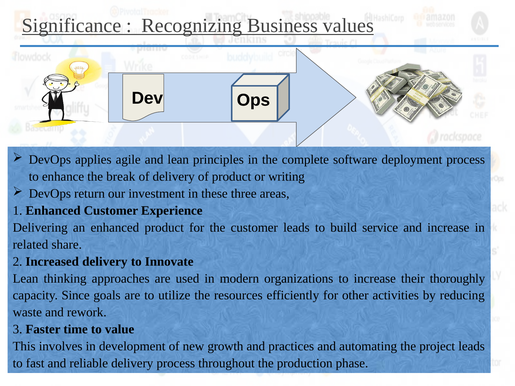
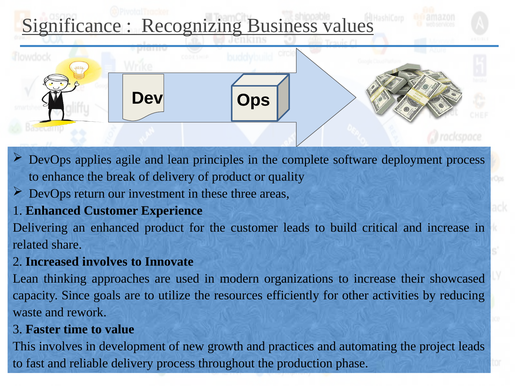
writing: writing -> quality (286, 177)
service: service -> critical (380, 228)
Increased delivery: delivery -> involves (105, 262)
thoroughly: thoroughly -> showcased (457, 279)
